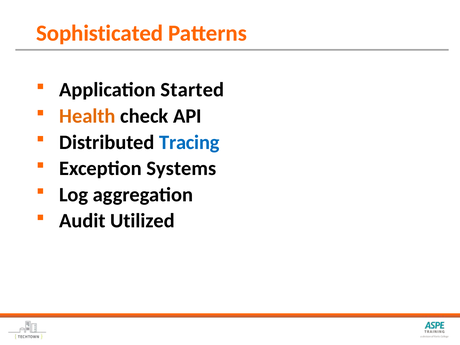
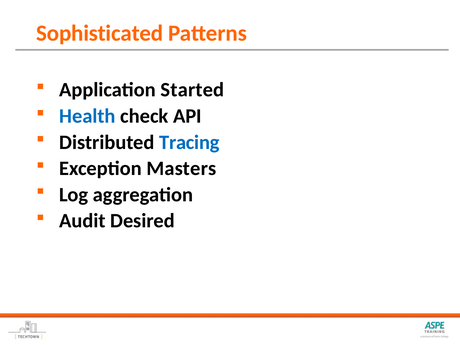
Health colour: orange -> blue (87, 116)
Systems: Systems -> Masters (181, 168)
Utilized: Utilized -> Desired (143, 221)
